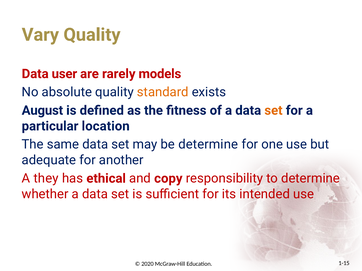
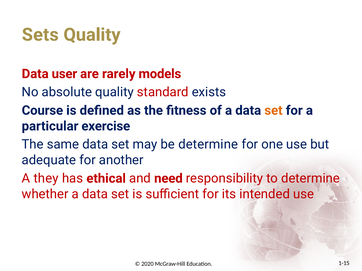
Vary: Vary -> Sets (40, 35)
standard colour: orange -> red (163, 92)
August: August -> Course (42, 111)
location: location -> exercise (106, 126)
copy: copy -> need (168, 179)
